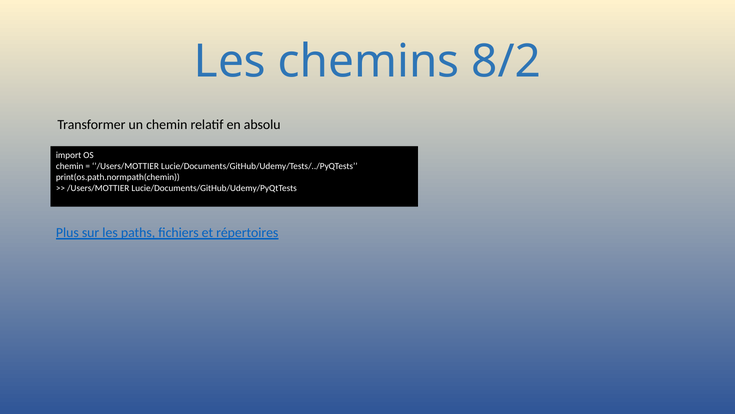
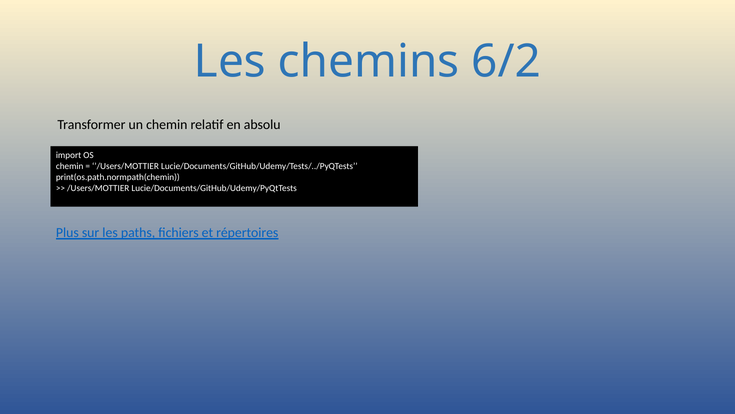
8/2: 8/2 -> 6/2 (506, 62)
